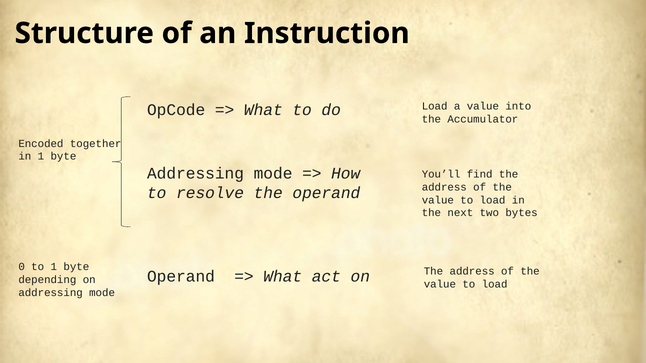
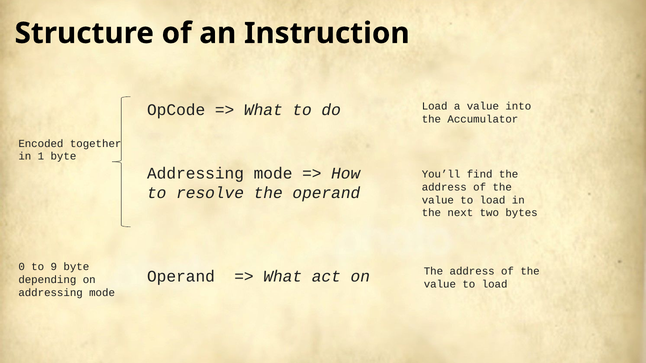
to 1: 1 -> 9 (54, 267)
